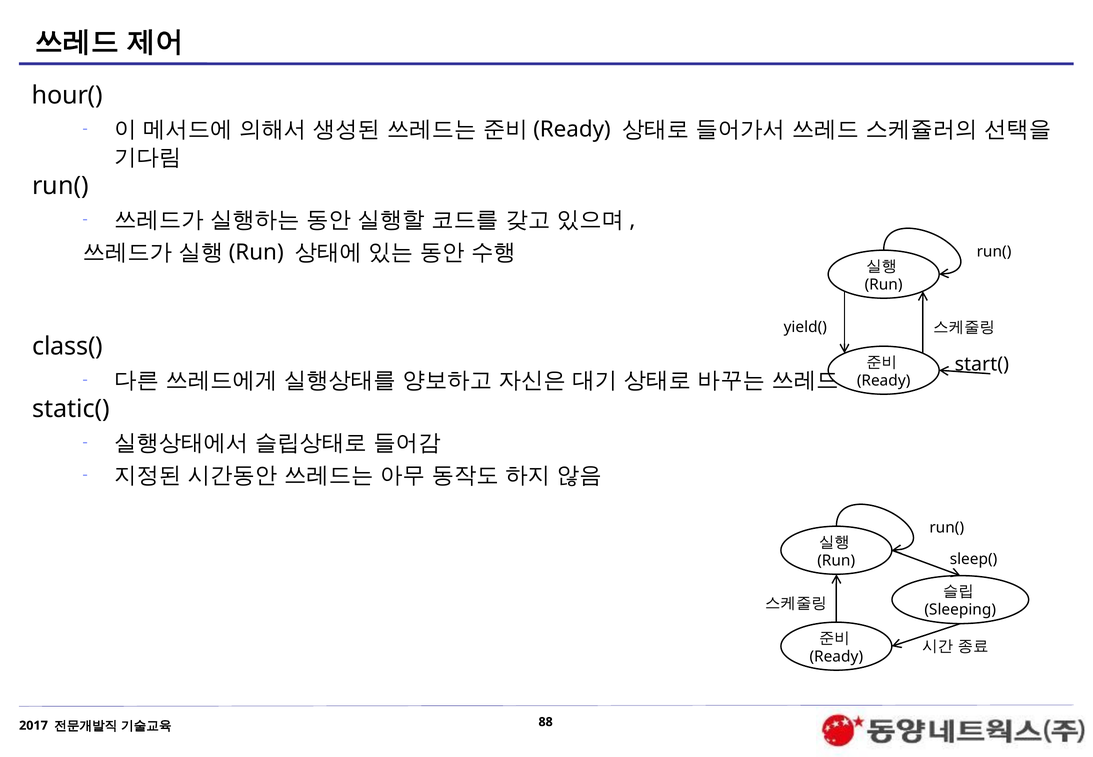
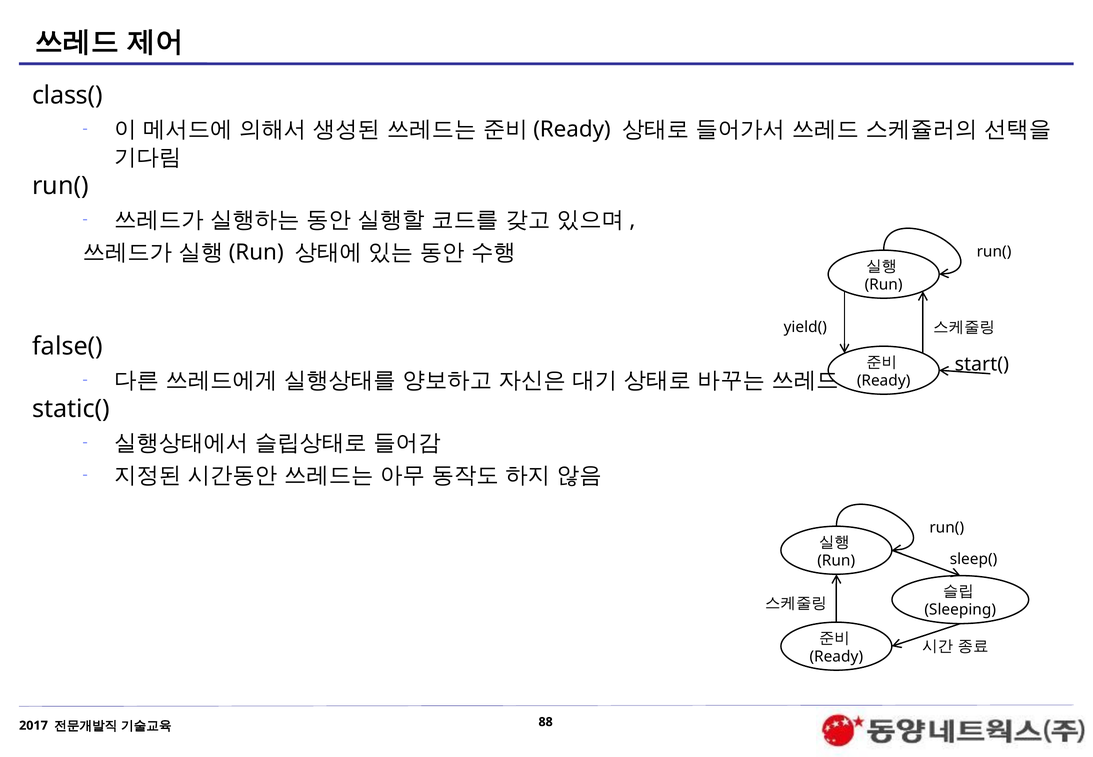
hour(: hour( -> class( (67, 95)
class(: class( -> false( (68, 346)
